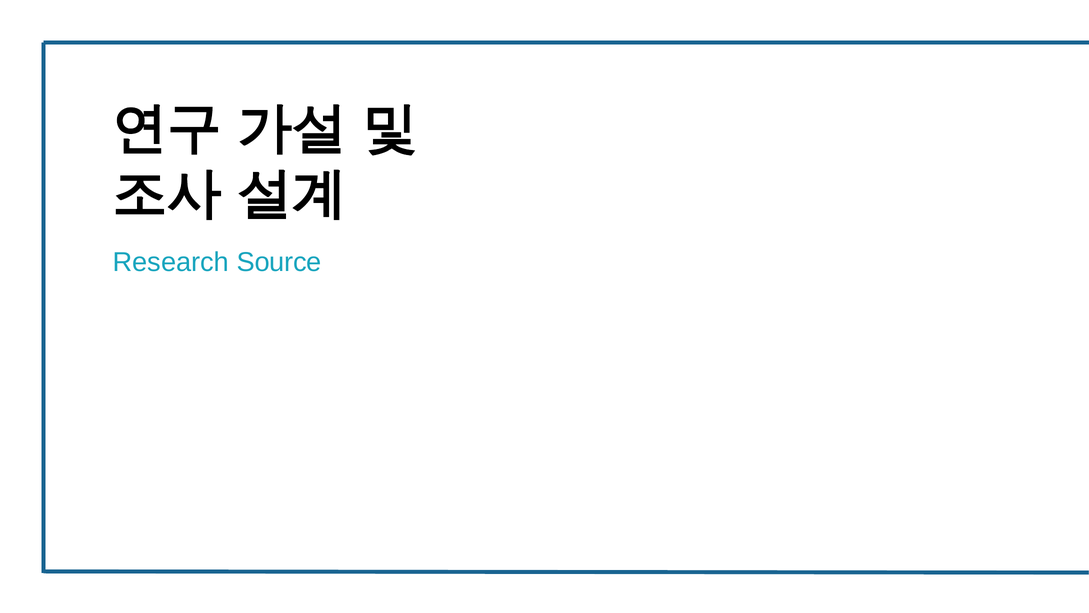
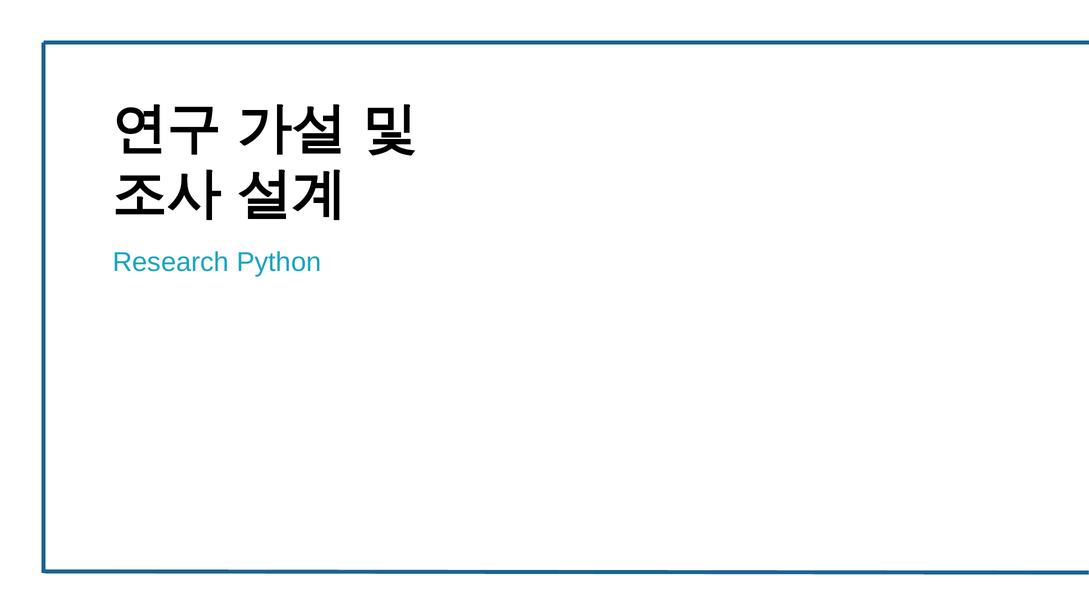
Source: Source -> Python (279, 262)
